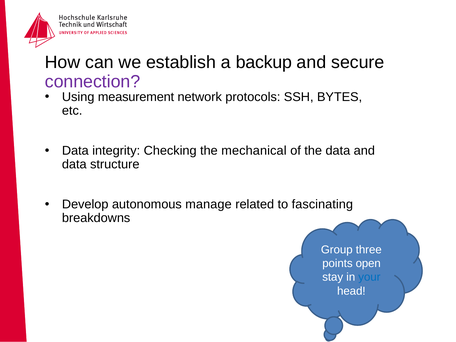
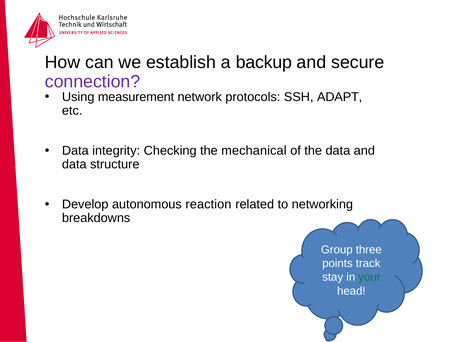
BYTES: BYTES -> ADAPT (340, 97)
manage: manage -> reaction (208, 204)
fascinating: fascinating -> networking (322, 204)
open: open -> track (368, 264)
your colour: blue -> green (369, 277)
